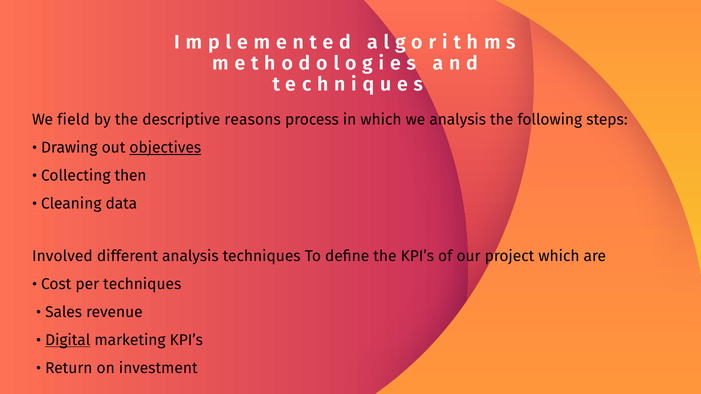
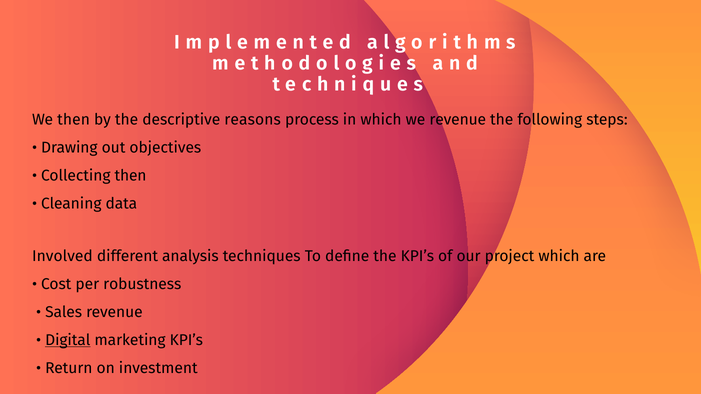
We field: field -> then (74, 120)
we analysis: analysis -> revenue (458, 120)
objectives underline: present -> none (165, 148)
per techniques: techniques -> robustness (142, 284)
